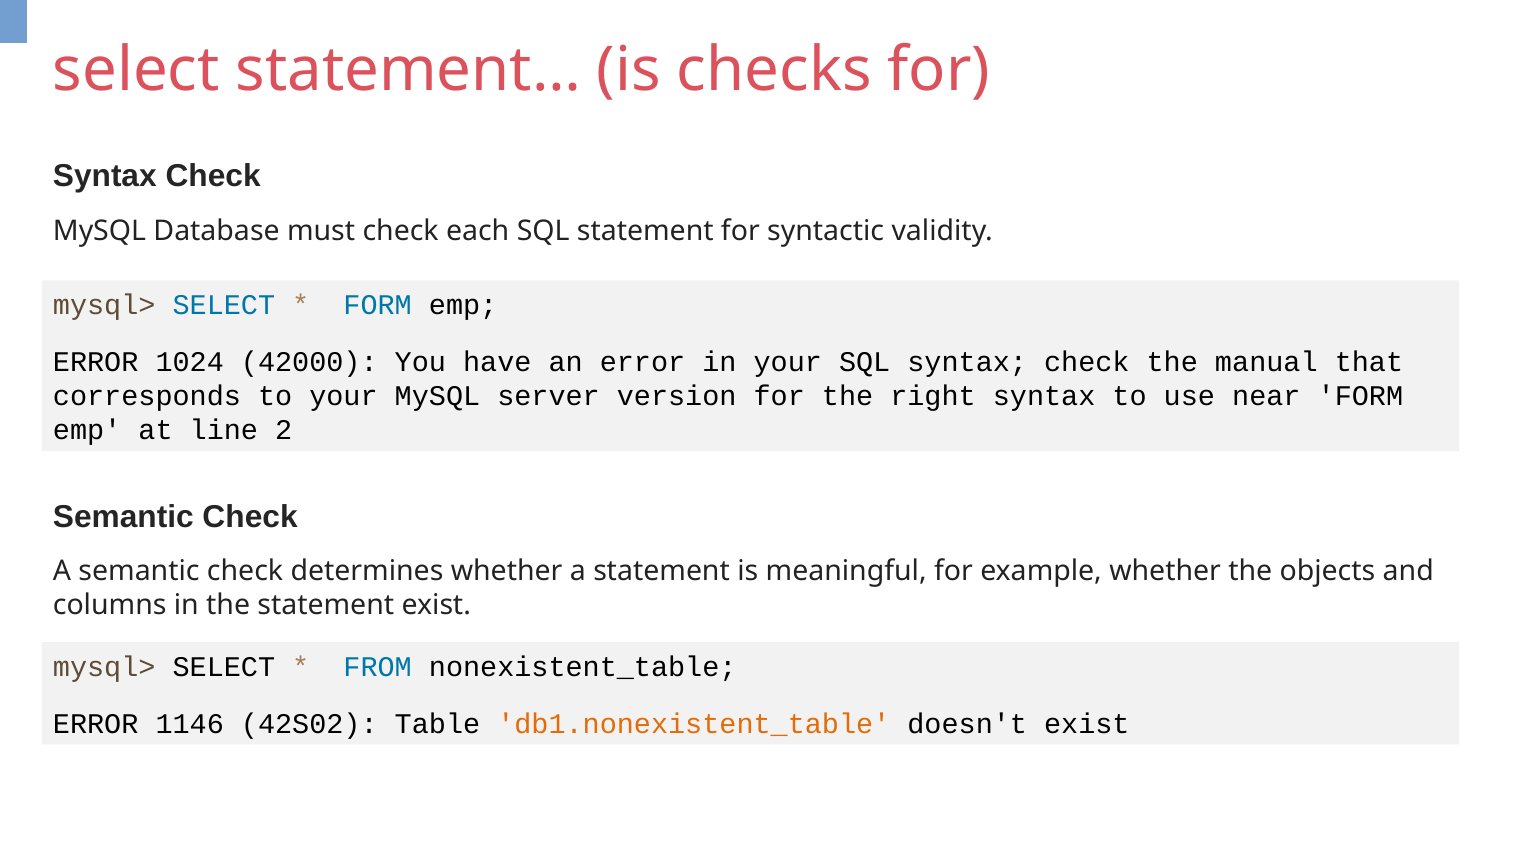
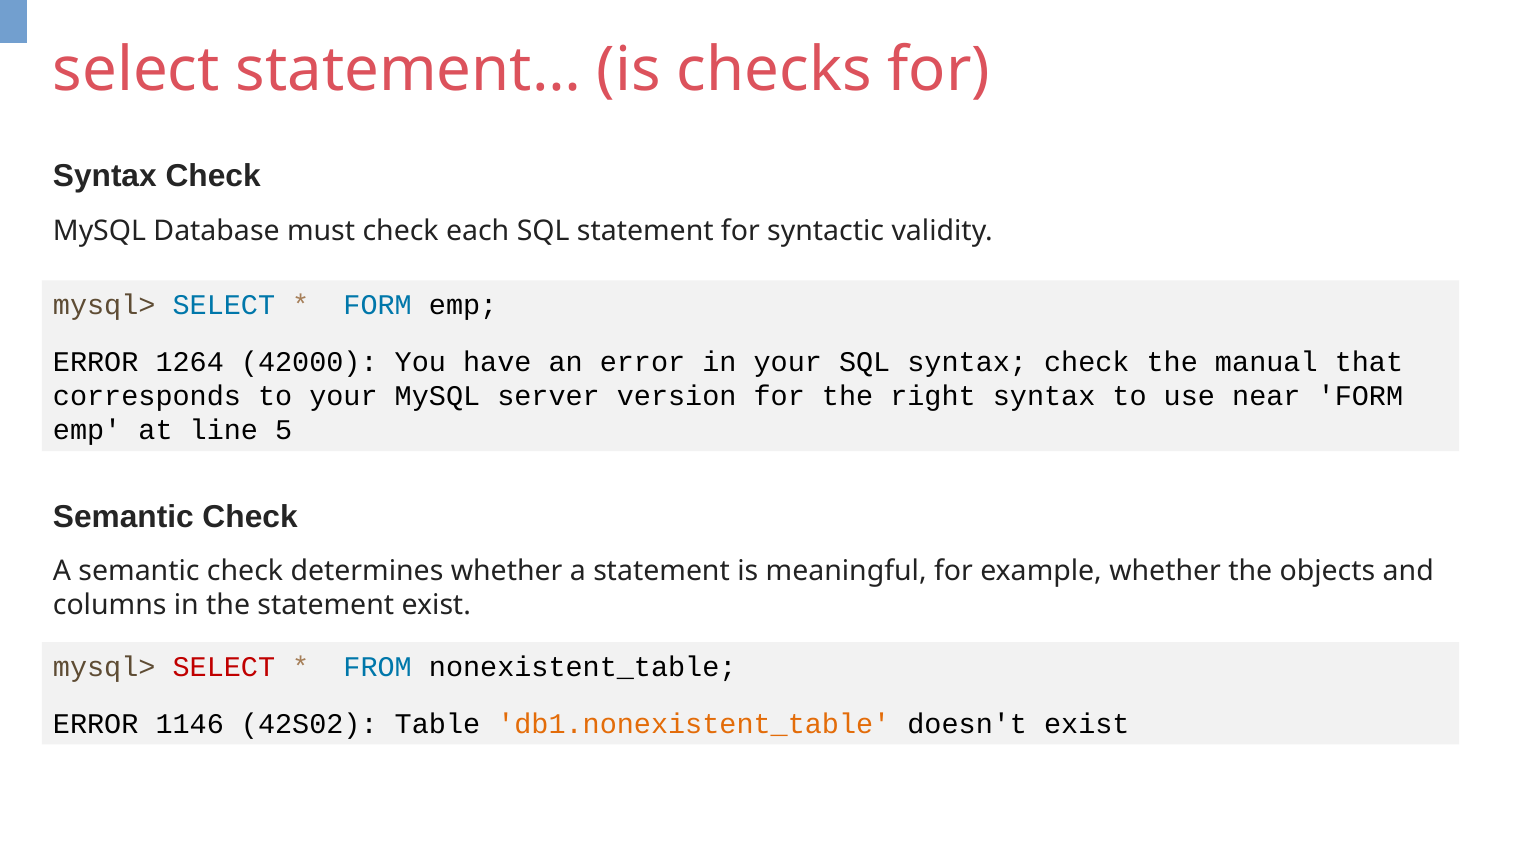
1024: 1024 -> 1264 (190, 362)
2: 2 -> 5 (284, 431)
SELECT colour: black -> red (224, 667)
